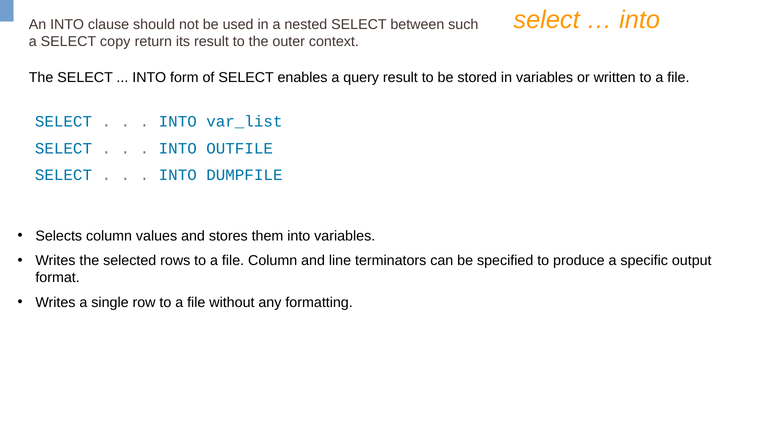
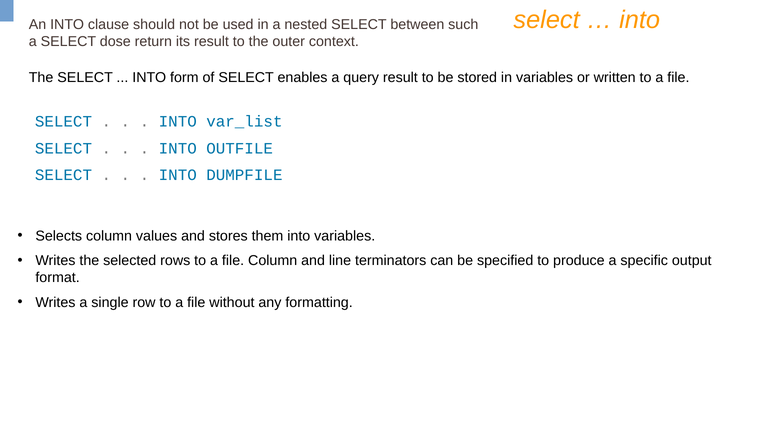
copy: copy -> dose (115, 41)
